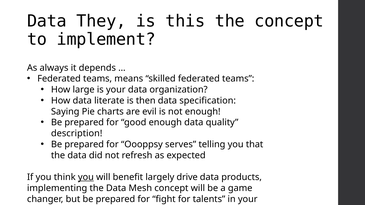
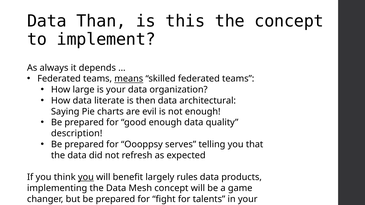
They: They -> Than (101, 21)
means underline: none -> present (129, 79)
specification: specification -> architectural (208, 101)
drive: drive -> rules (187, 177)
